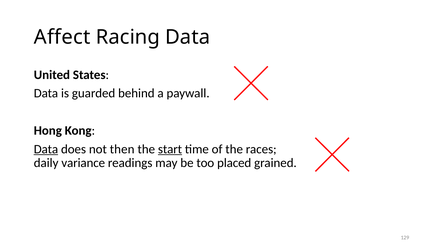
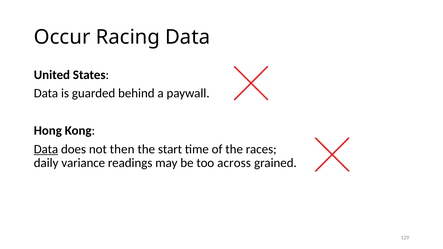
Affect: Affect -> Occur (62, 37)
start underline: present -> none (170, 149)
placed: placed -> across (234, 163)
